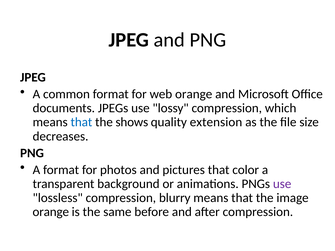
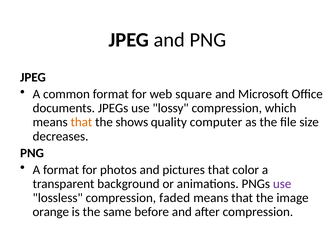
web orange: orange -> square (194, 94)
that colour: blue -> orange (81, 122)
extension: extension -> computer (216, 122)
blurry: blurry -> faded (175, 198)
